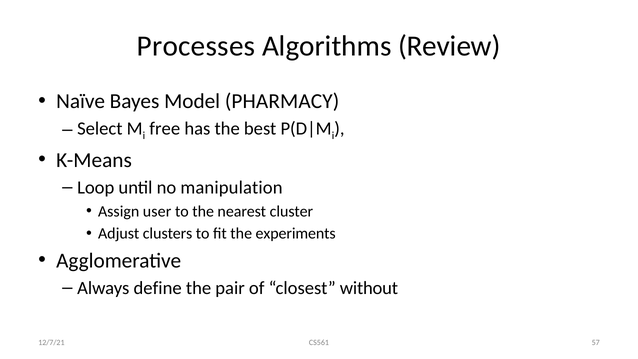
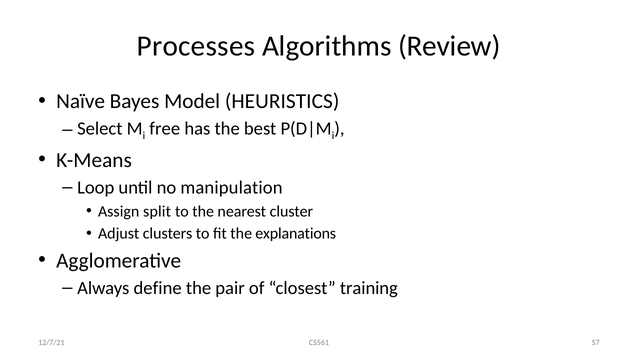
PHARMACY: PHARMACY -> HEURISTICS (282, 101)
user: user -> split (157, 211)
experiments: experiments -> explanations (296, 234)
without: without -> training (369, 288)
